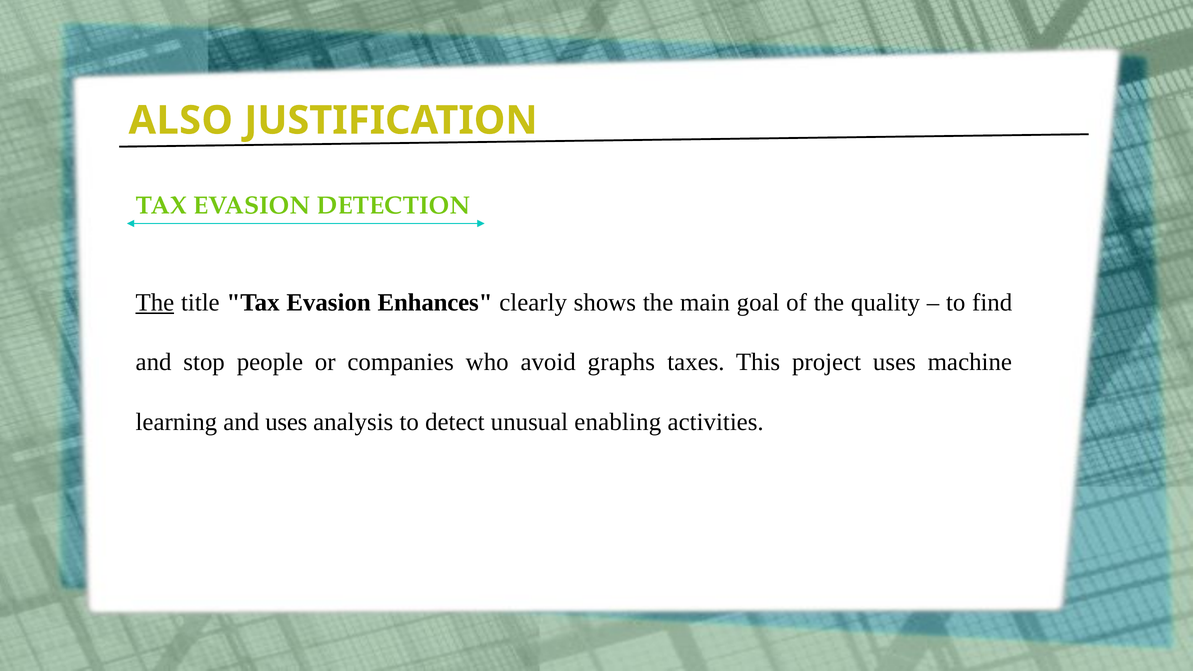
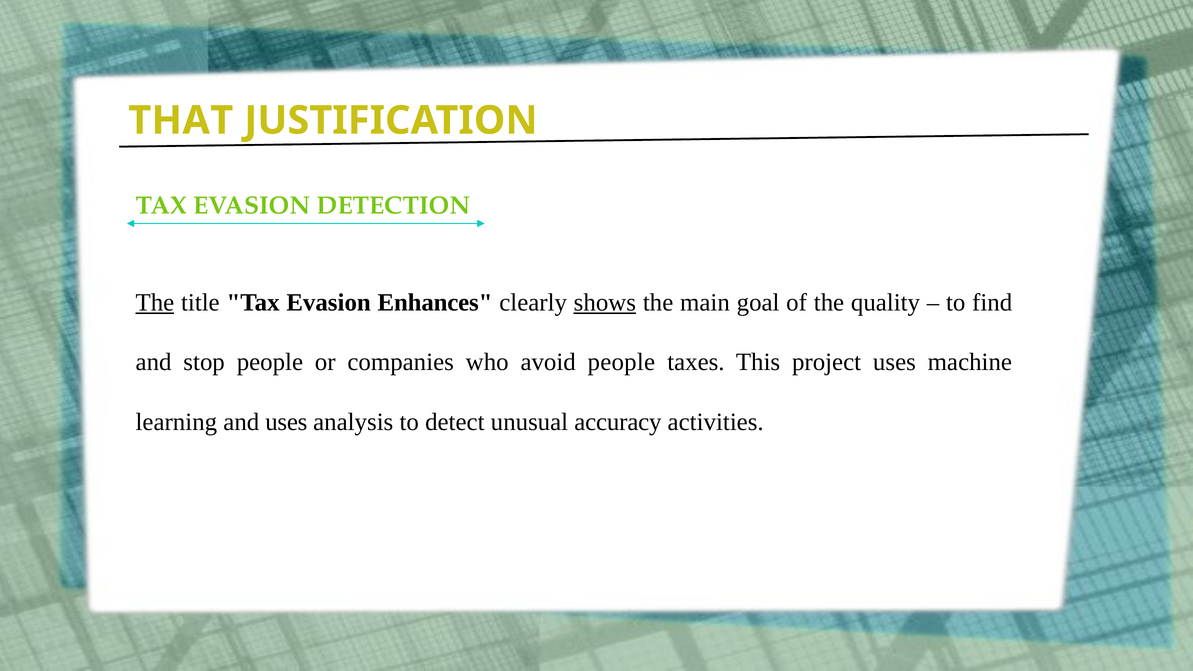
ALSO: ALSO -> THAT (181, 121)
shows underline: none -> present (605, 303)
avoid graphs: graphs -> people (621, 362)
enabling: enabling -> accuracy (618, 422)
